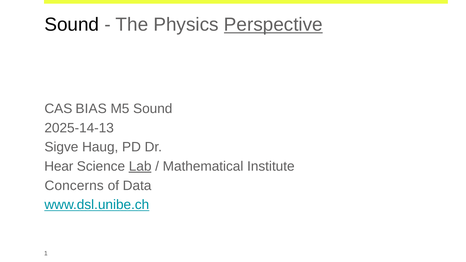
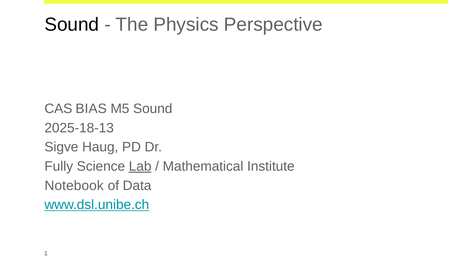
Perspective underline: present -> none (273, 25)
2025-14-13: 2025-14-13 -> 2025-18-13 (79, 128)
Hear: Hear -> Fully (59, 166)
Concerns: Concerns -> Notebook (74, 186)
